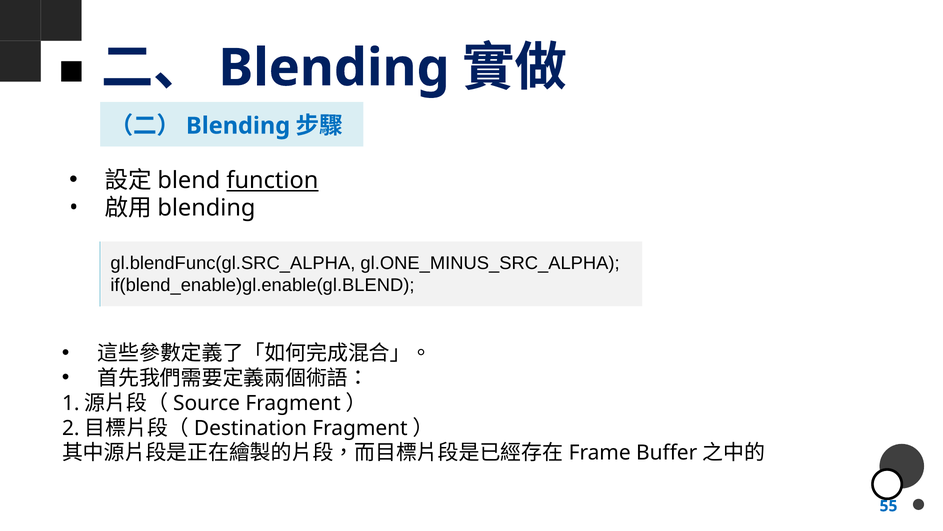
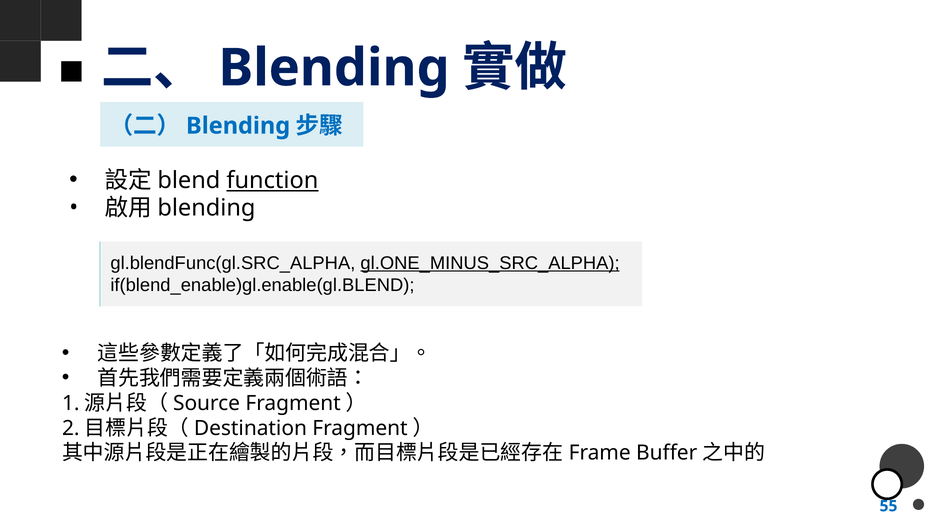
gl.ONE_MINUS_SRC_ALPHA underline: none -> present (490, 263)
